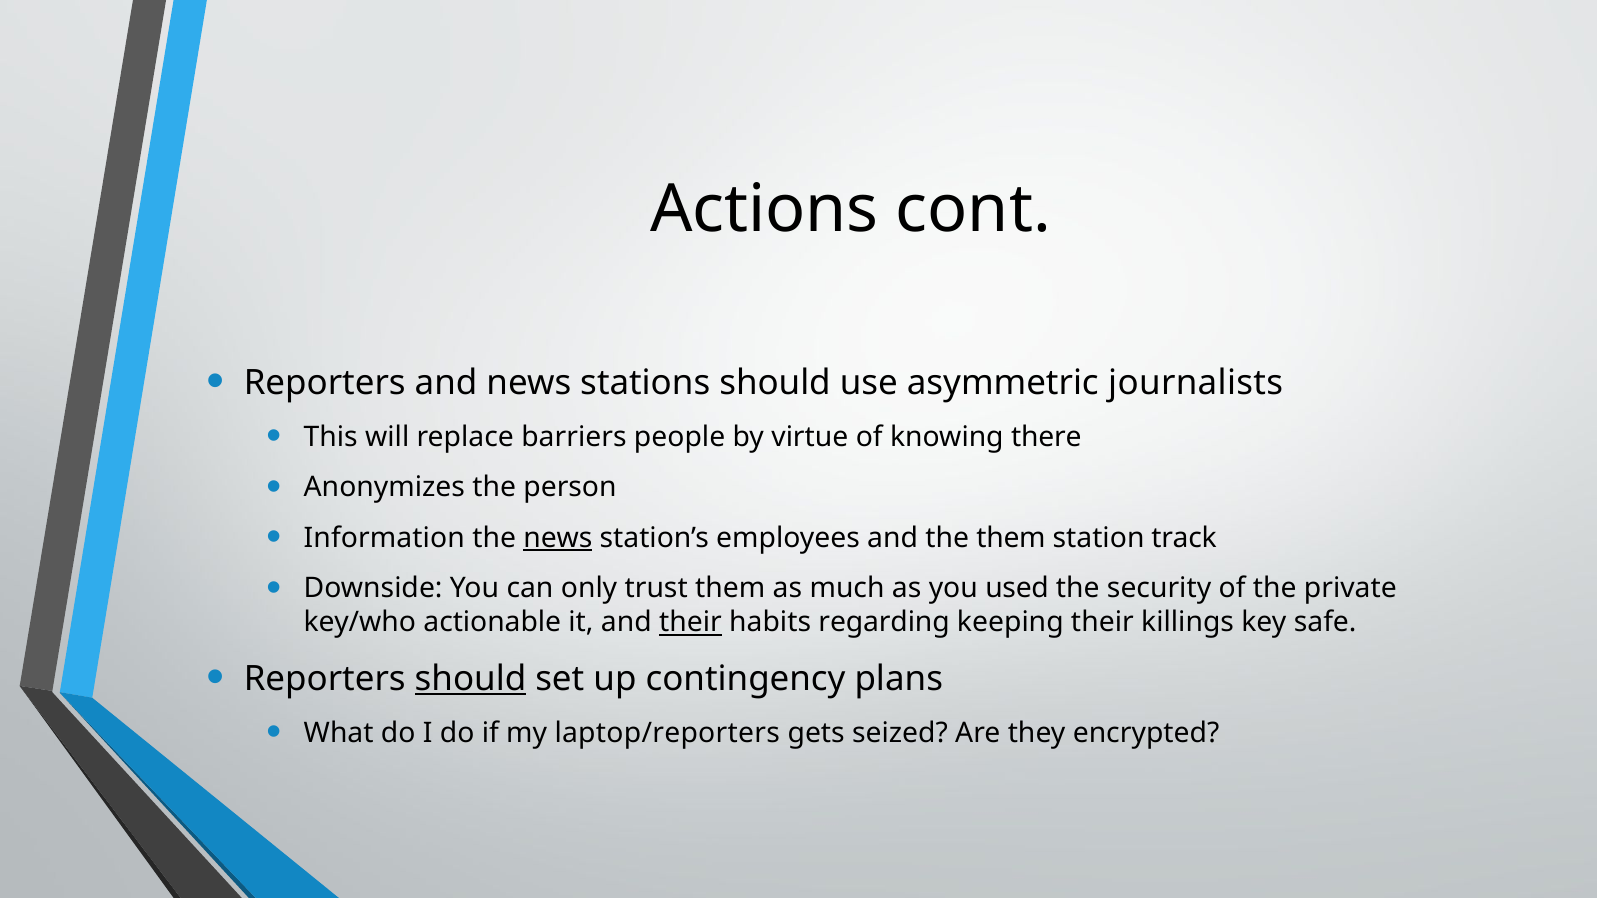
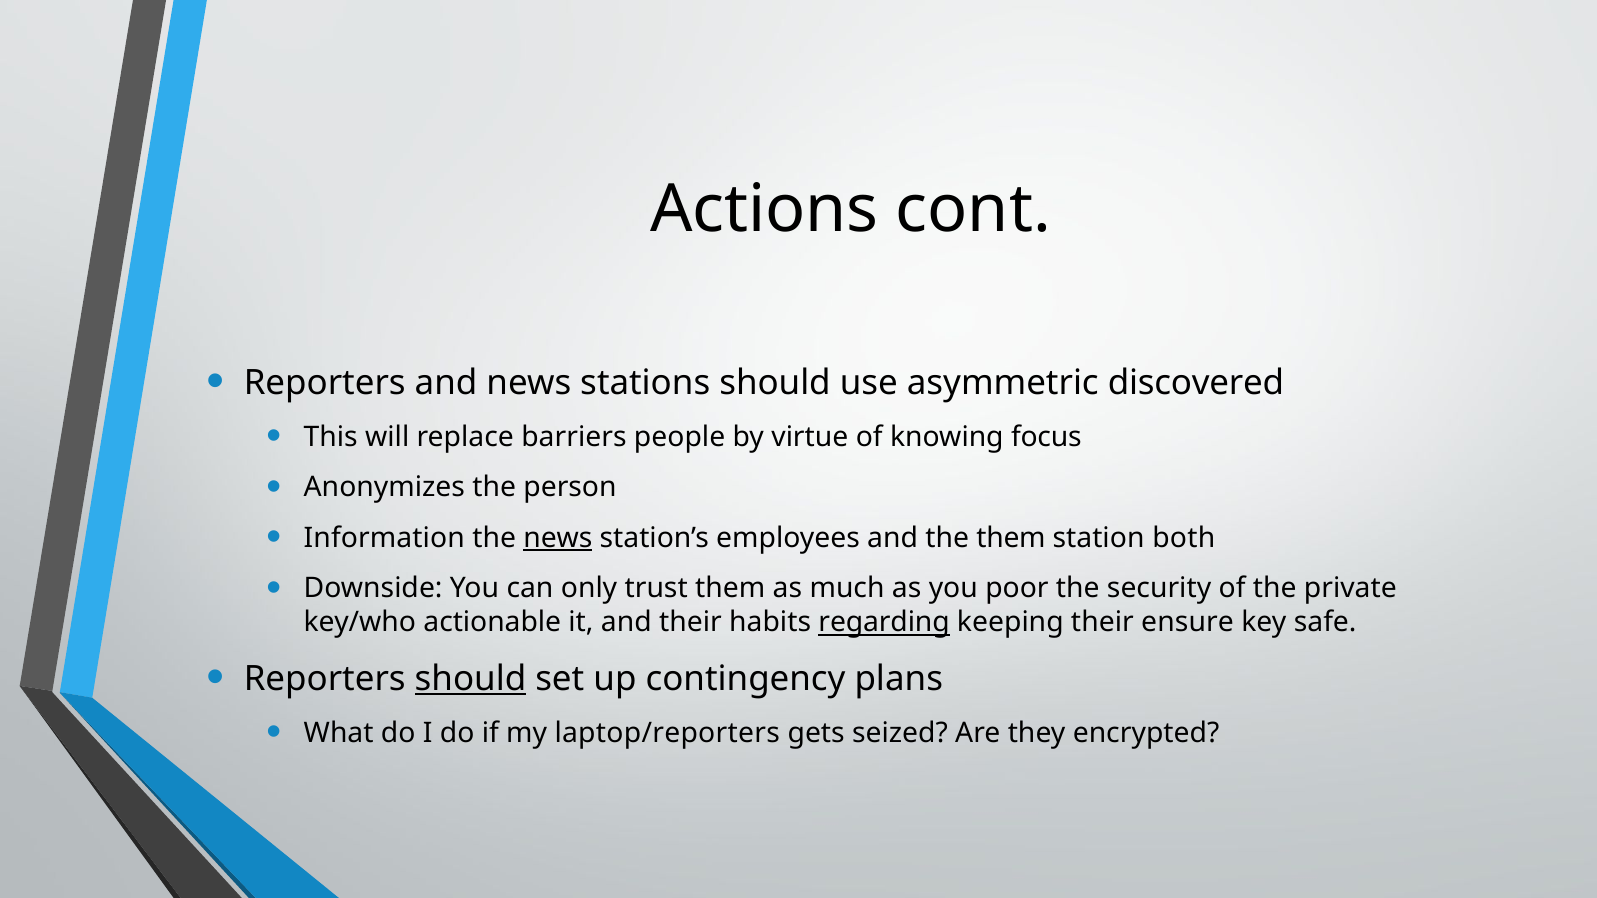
journalists: journalists -> discovered (1196, 383)
there: there -> focus (1046, 437)
track: track -> both (1184, 538)
used: used -> poor (1017, 589)
their underline: present -> none (690, 623)
regarding underline: none -> present (884, 623)
killings: killings -> ensure (1188, 623)
